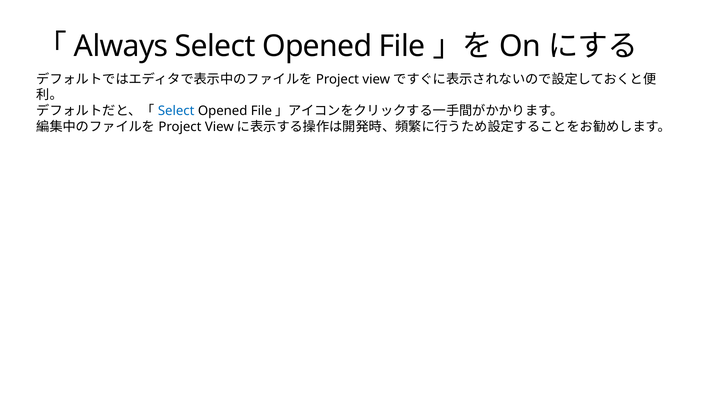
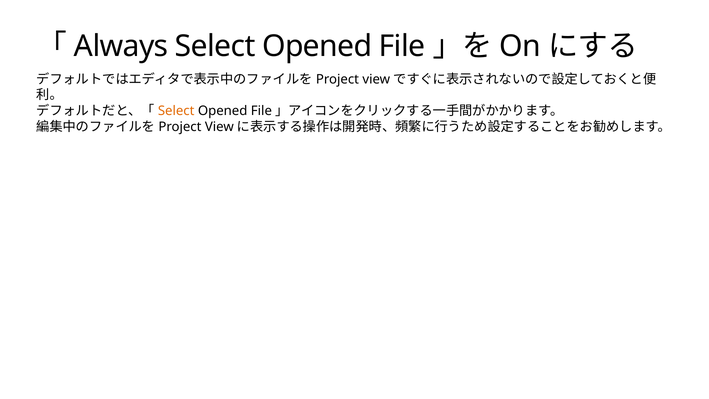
Select colour: blue -> orange (176, 111)
